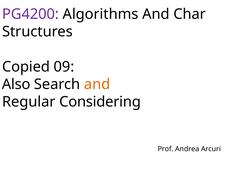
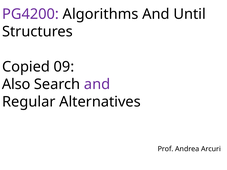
Char: Char -> Until (190, 14)
and colour: orange -> purple (97, 84)
Considering: Considering -> Alternatives (100, 102)
